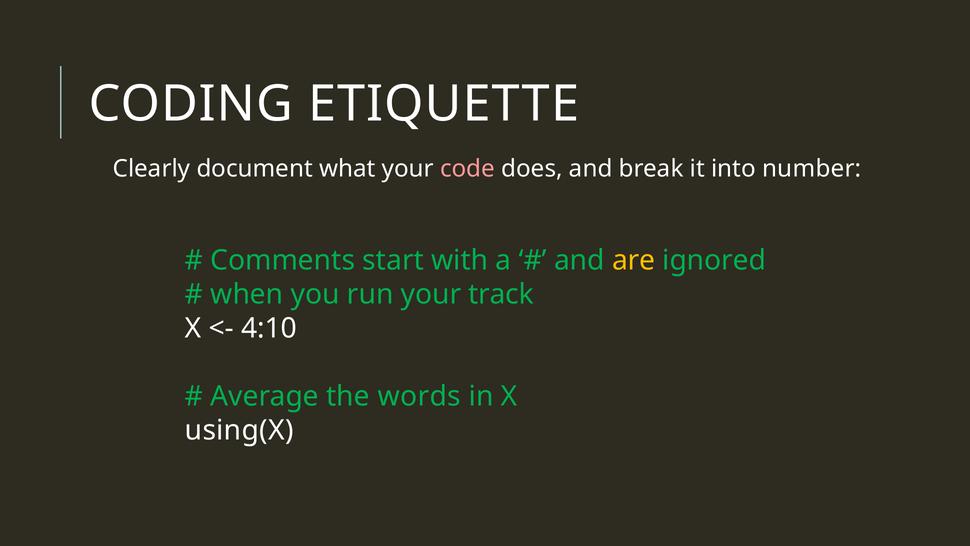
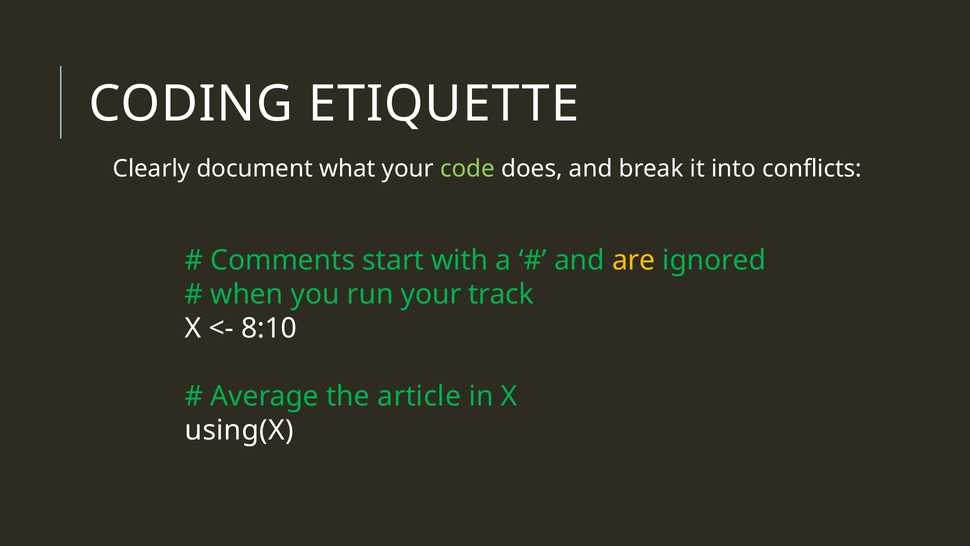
code colour: pink -> light green (468, 169)
number: number -> conflicts (812, 169)
4:10: 4:10 -> 8:10 (269, 328)
words: words -> article (419, 396)
